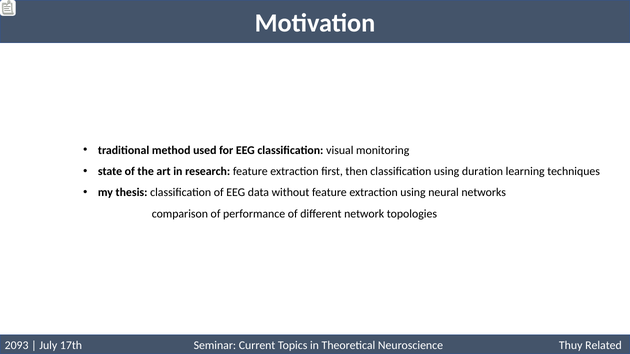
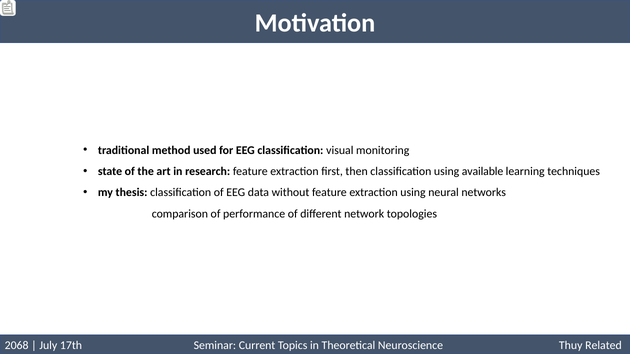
duration: duration -> available (483, 172)
2093: 2093 -> 2068 (17, 346)
